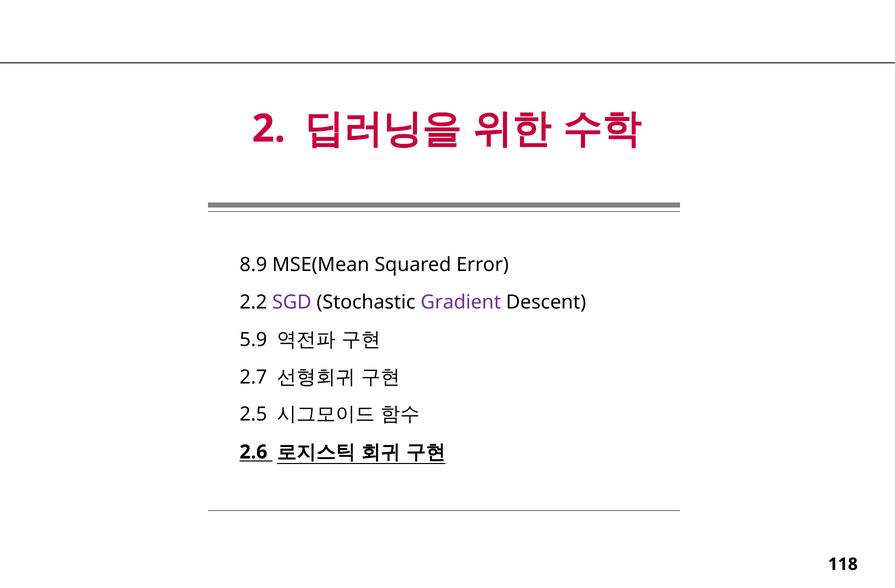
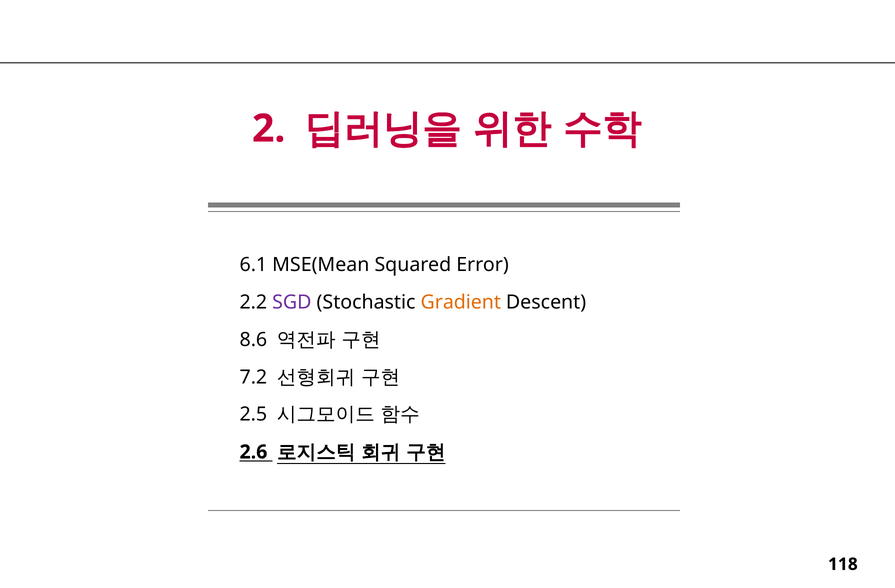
8.9: 8.9 -> 6.1 (253, 265)
Gradient colour: purple -> orange (461, 302)
5.9: 5.9 -> 8.6 (253, 339)
2.7: 2.7 -> 7.2 (253, 377)
